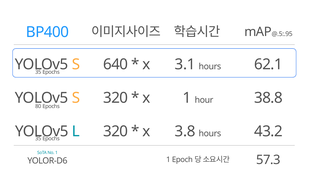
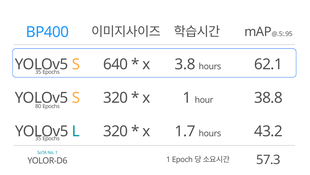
3.1: 3.1 -> 3.8 (185, 64)
3.8: 3.8 -> 1.7 (185, 131)
